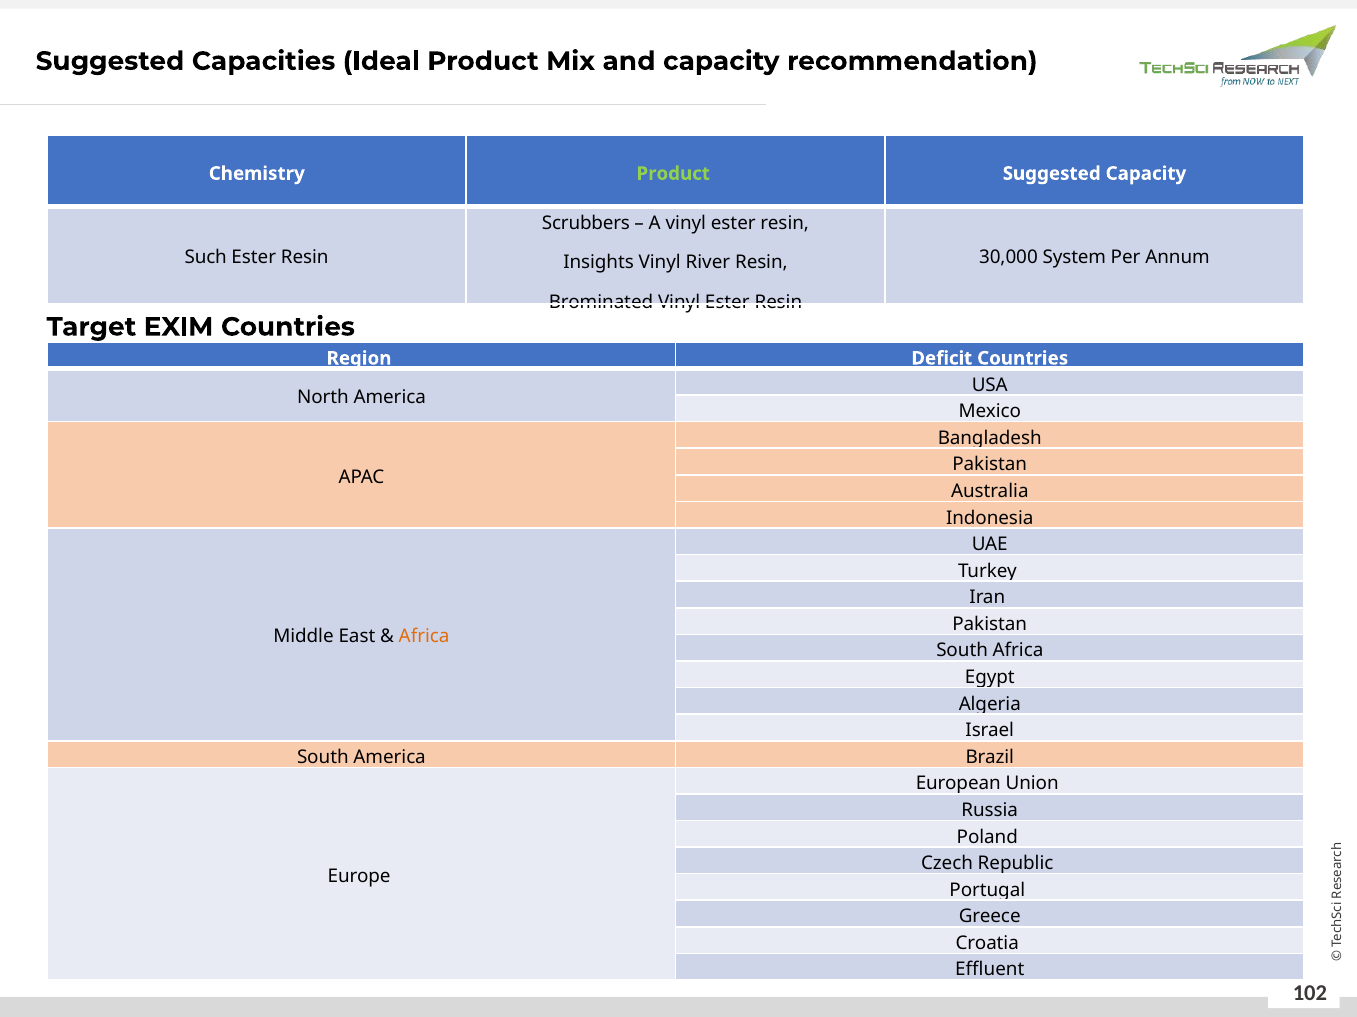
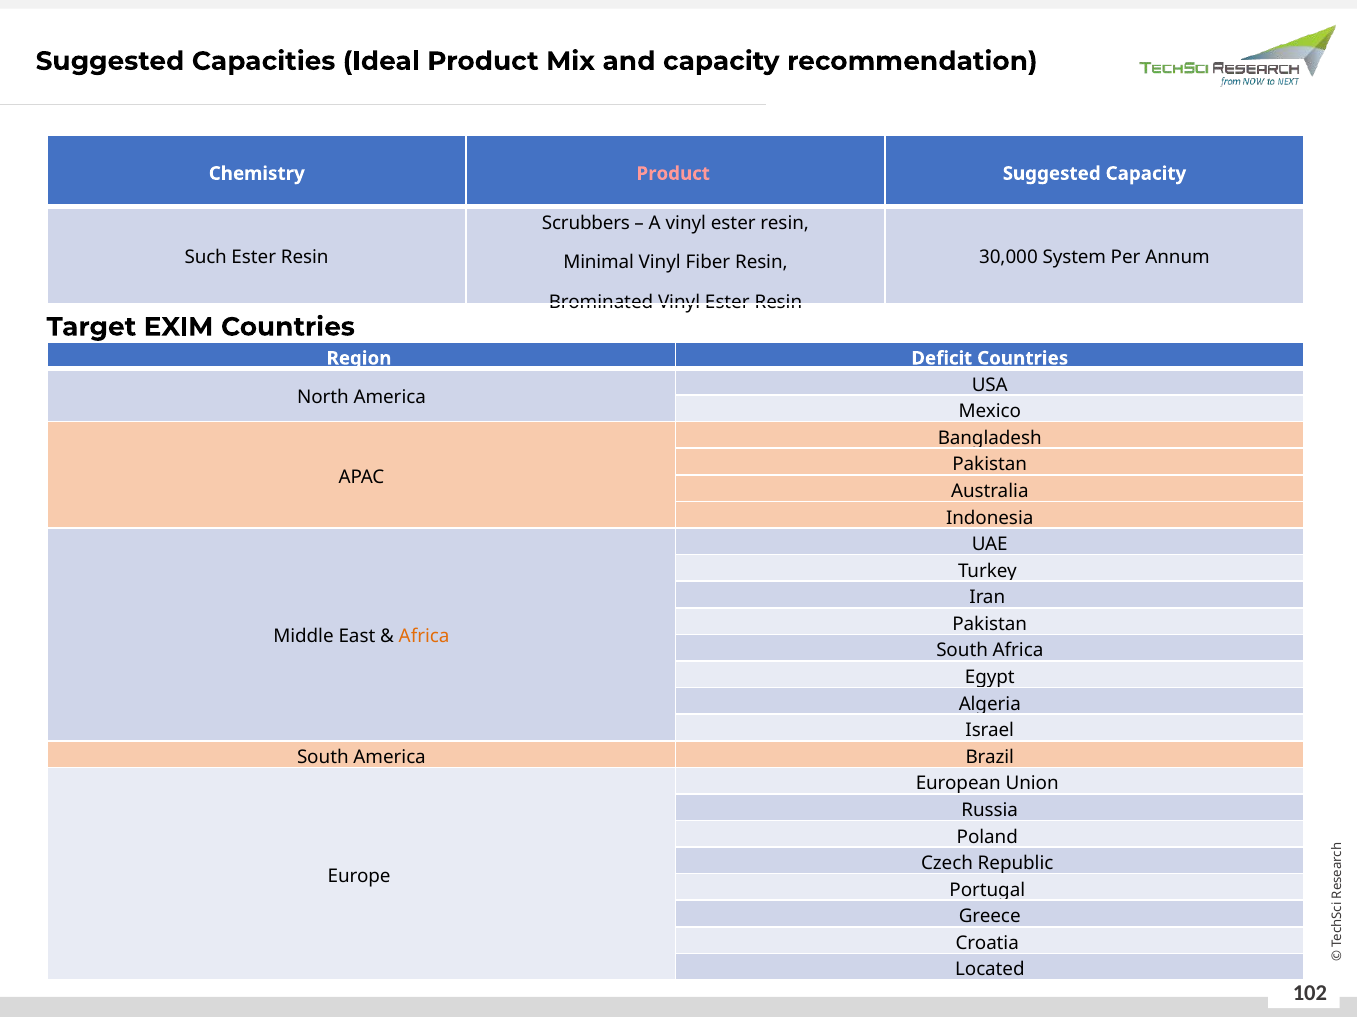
Product colour: light green -> pink (673, 174)
Insights: Insights -> Minimal (599, 263)
River: River -> Fiber (708, 263)
Effluent: Effluent -> Located (990, 970)
